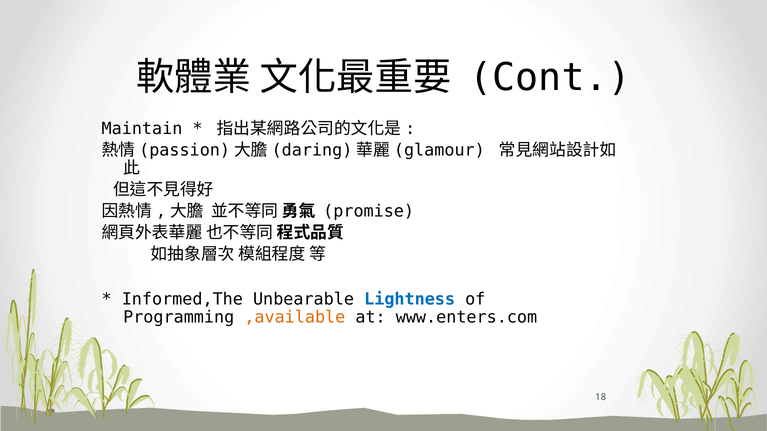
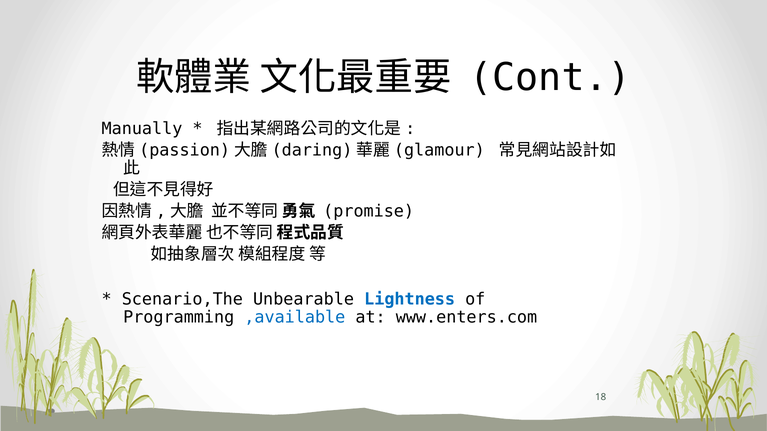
Maintain: Maintain -> Manually (142, 129)
Informed,The: Informed,The -> Scenario,The (182, 300)
,available colour: orange -> blue (295, 318)
